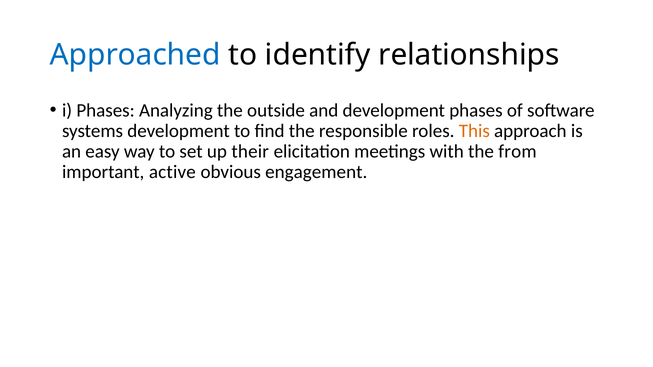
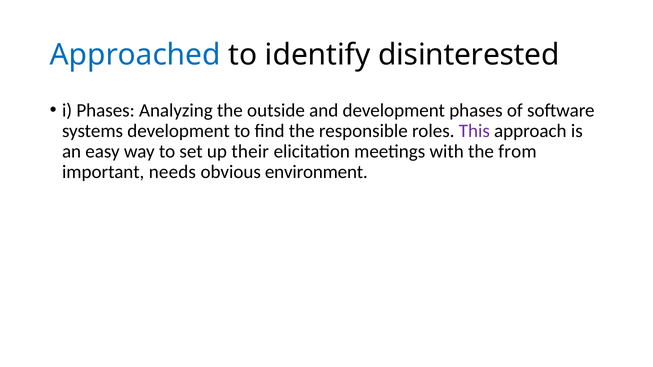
relationships: relationships -> disinterested (469, 55)
This colour: orange -> purple (474, 131)
active: active -> needs (172, 172)
engagement: engagement -> environment (316, 172)
